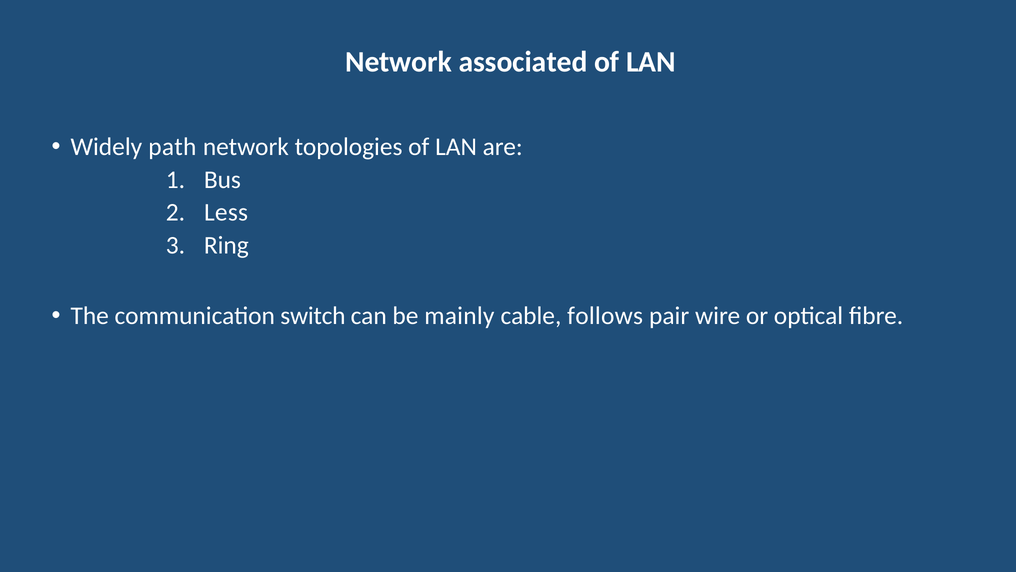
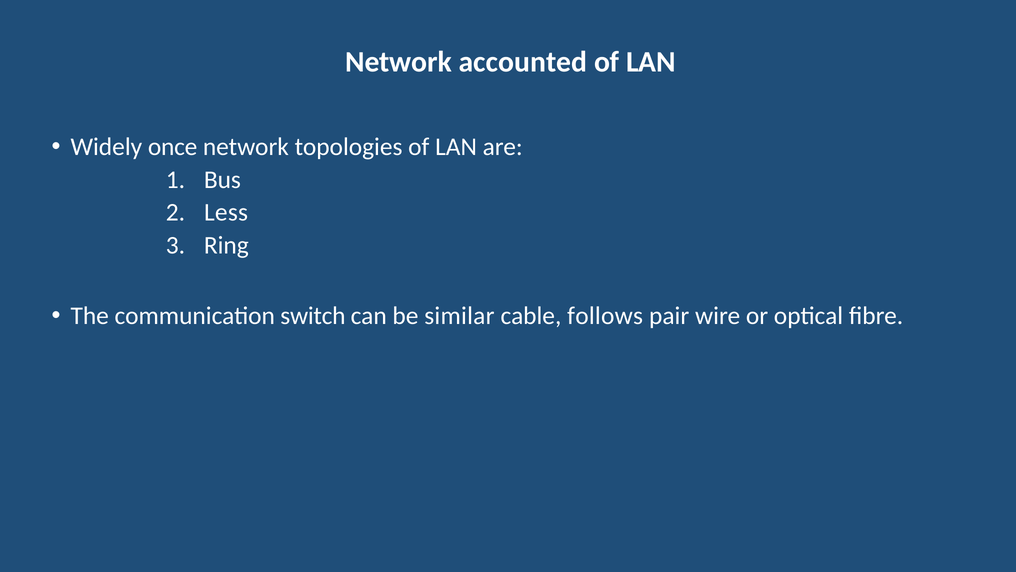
associated: associated -> accounted (523, 62)
path: path -> once (173, 147)
mainly: mainly -> similar (459, 316)
